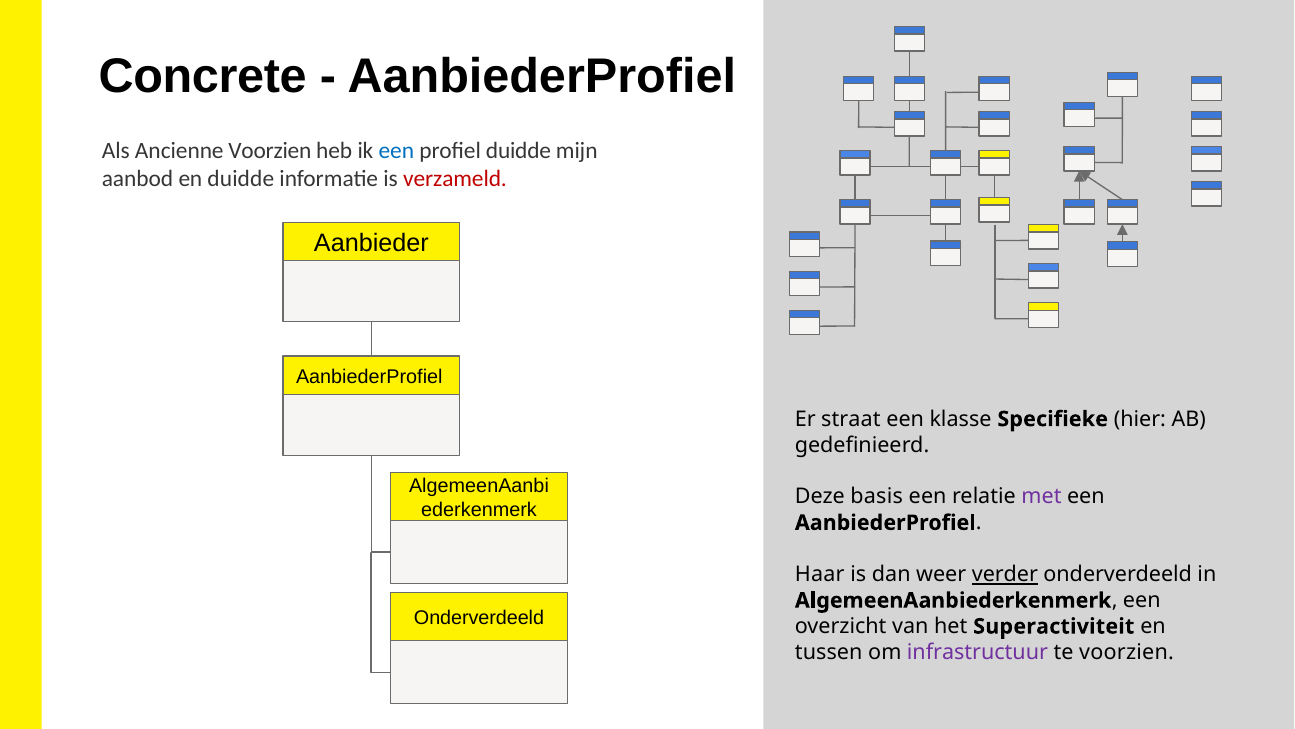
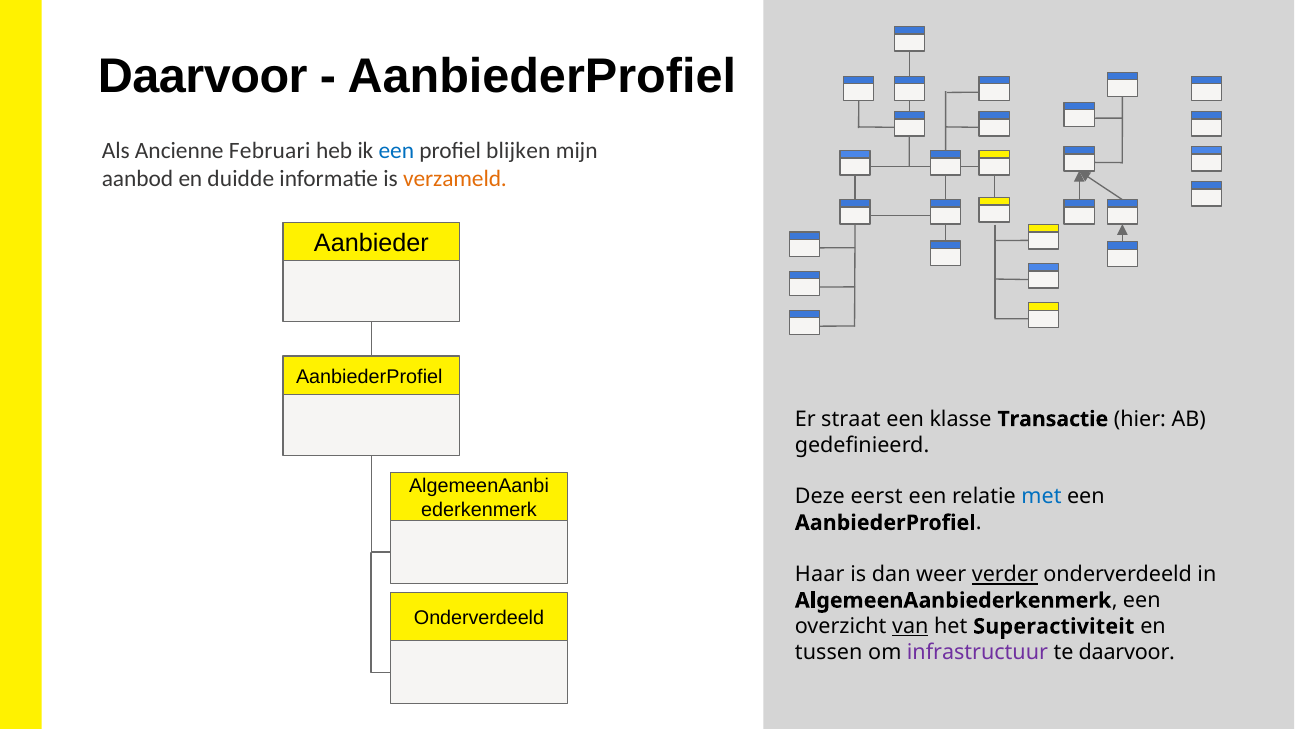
Concrete: Concrete -> Daarvoor (203, 76)
Ancienne Voorzien: Voorzien -> Februari (270, 151)
profiel duidde: duidde -> blijken (518, 151)
verzameld colour: red -> orange (455, 179)
Specifieke: Specifieke -> Transactie (1053, 419)
basis: basis -> eerst (877, 497)
met colour: purple -> blue (1041, 497)
van underline: none -> present (910, 626)
te voorzien: voorzien -> daarvoor (1127, 652)
